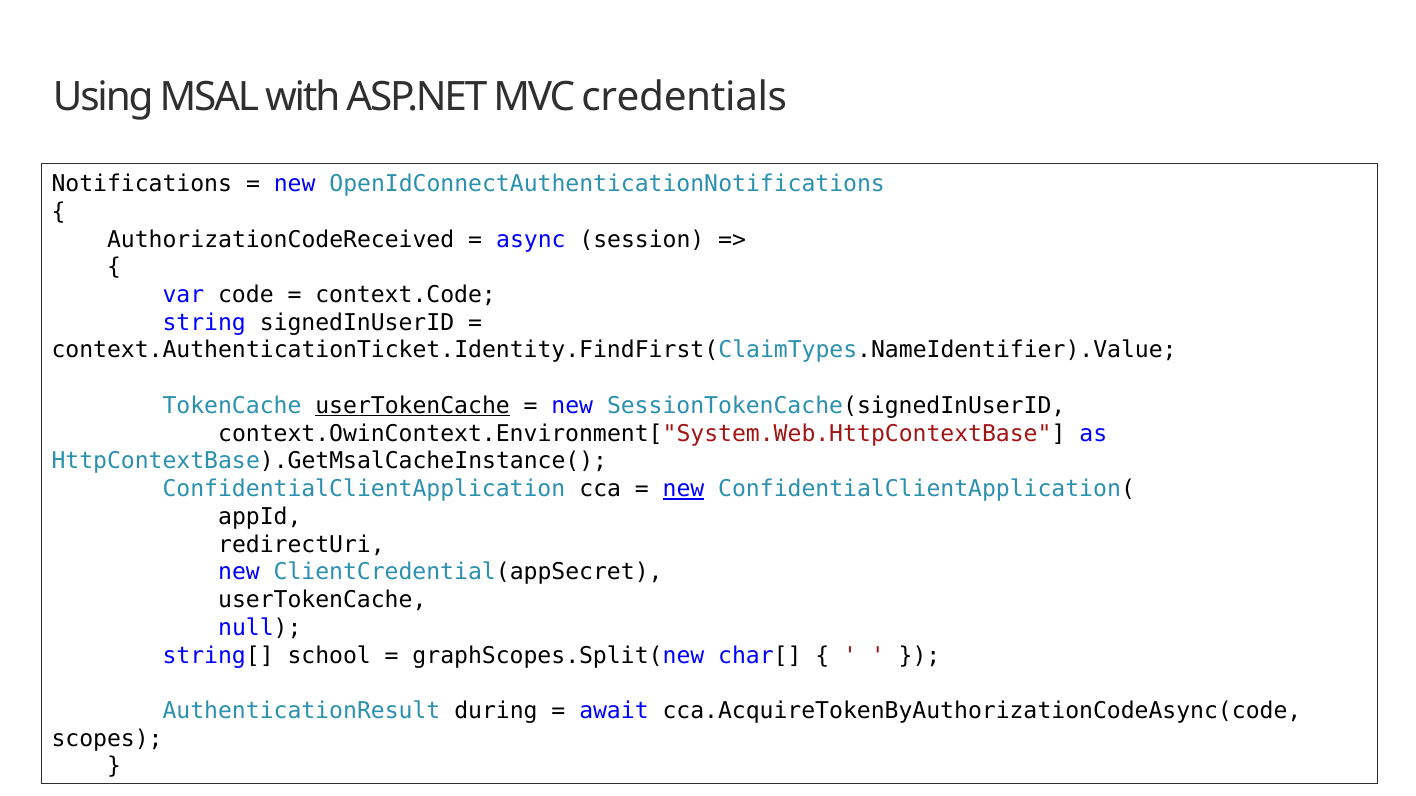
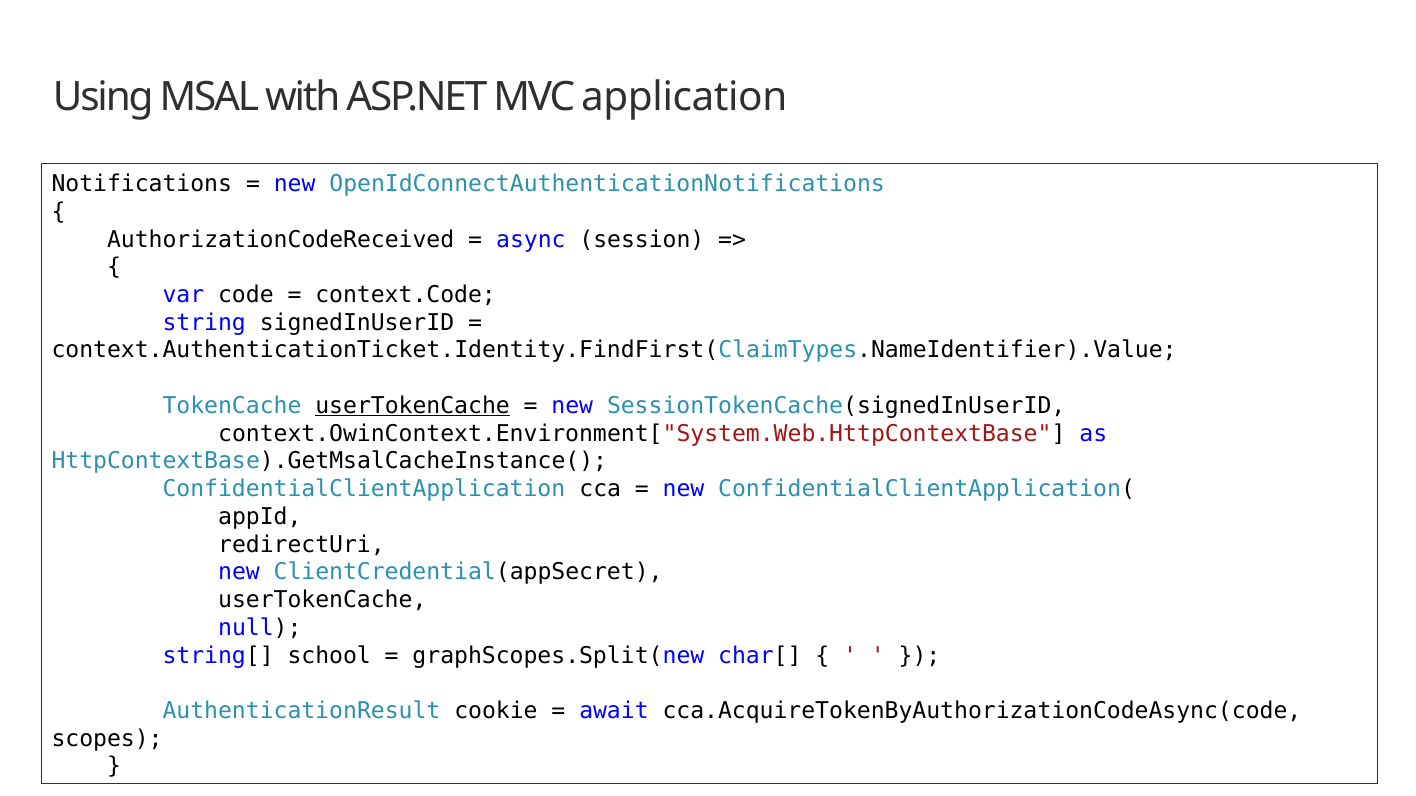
credentials: credentials -> application (684, 97)
new underline: present -> none (684, 489)
during: during -> cookie (496, 711)
